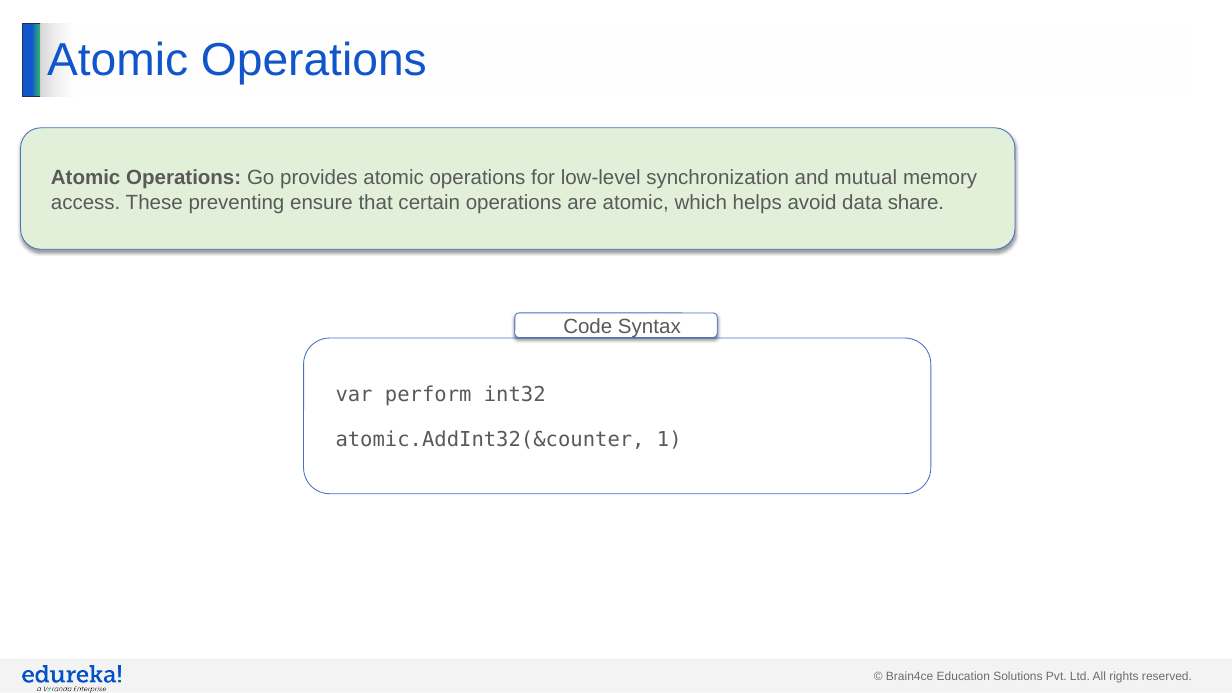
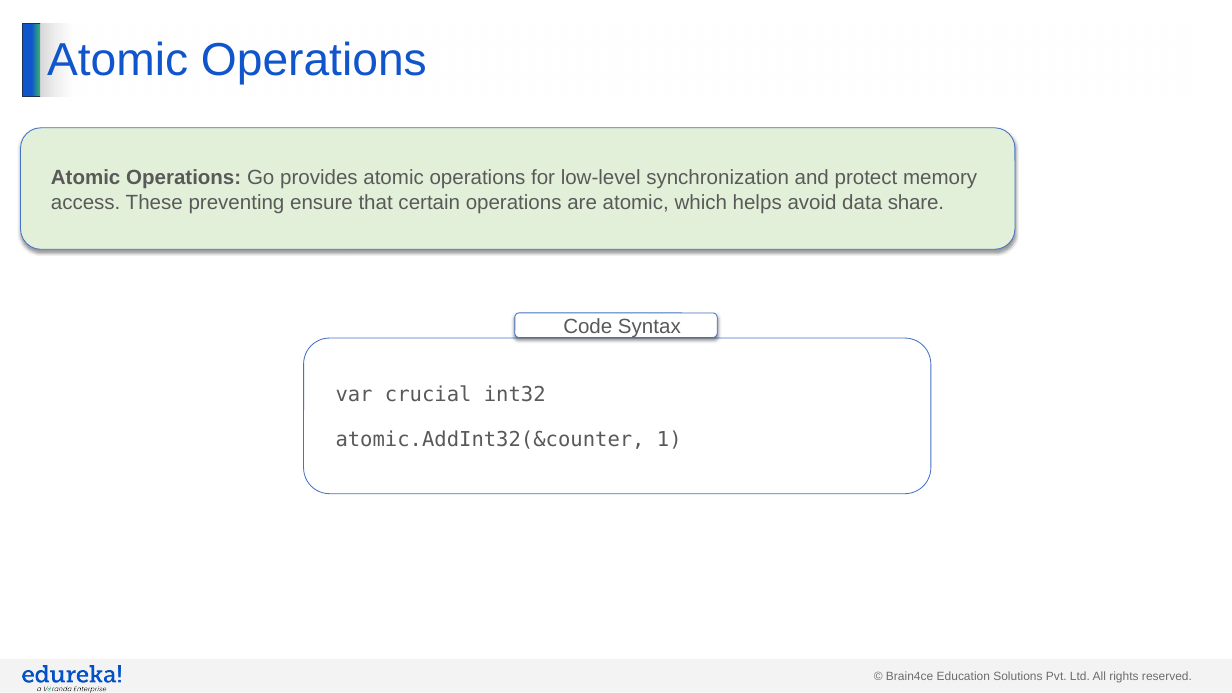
mutual: mutual -> protect (866, 178)
perform: perform -> crucial (428, 395)
